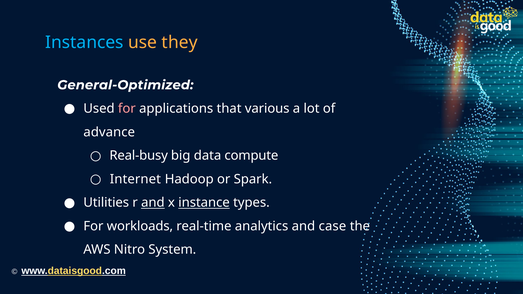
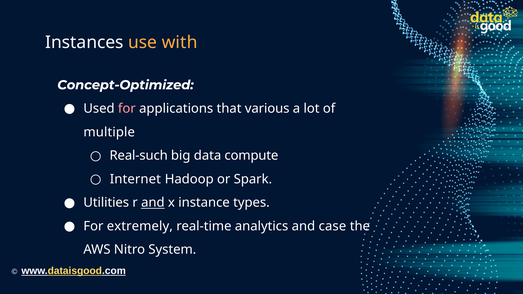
Instances colour: light blue -> white (84, 42)
they: they -> with (180, 42)
General-Optimized: General-Optimized -> Concept-Optimized (125, 85)
advance: advance -> multiple (109, 132)
Real-busy: Real-busy -> Real-such (139, 156)
instance underline: present -> none (204, 203)
workloads: workloads -> extremely (140, 226)
